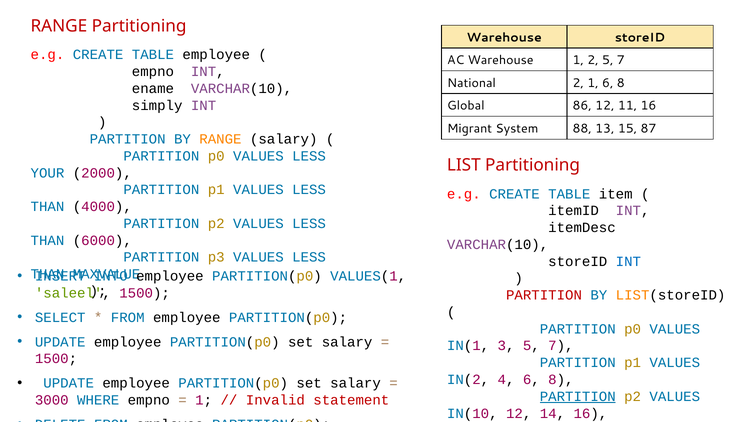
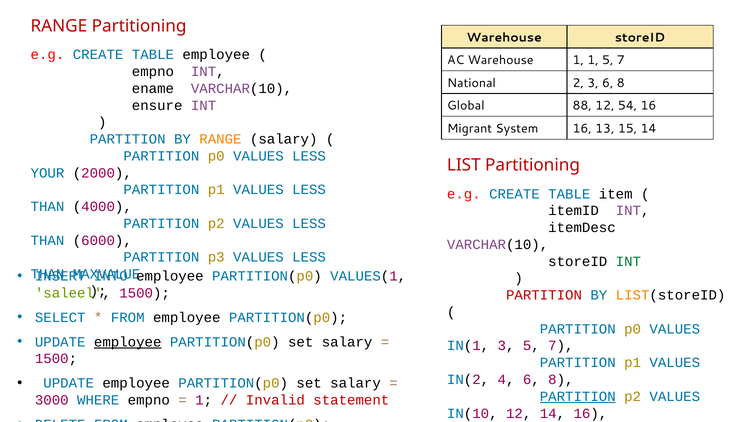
1 2: 2 -> 1 (593, 60)
2 1: 1 -> 3 (593, 83)
simply: simply -> ensure (157, 105)
86: 86 -> 88 (582, 106)
11: 11 -> 54 (628, 106)
System 88: 88 -> 16 (582, 129)
15 87: 87 -> 14 (648, 129)
INT colour: blue -> green (628, 261)
employee underline: none -> present (128, 342)
